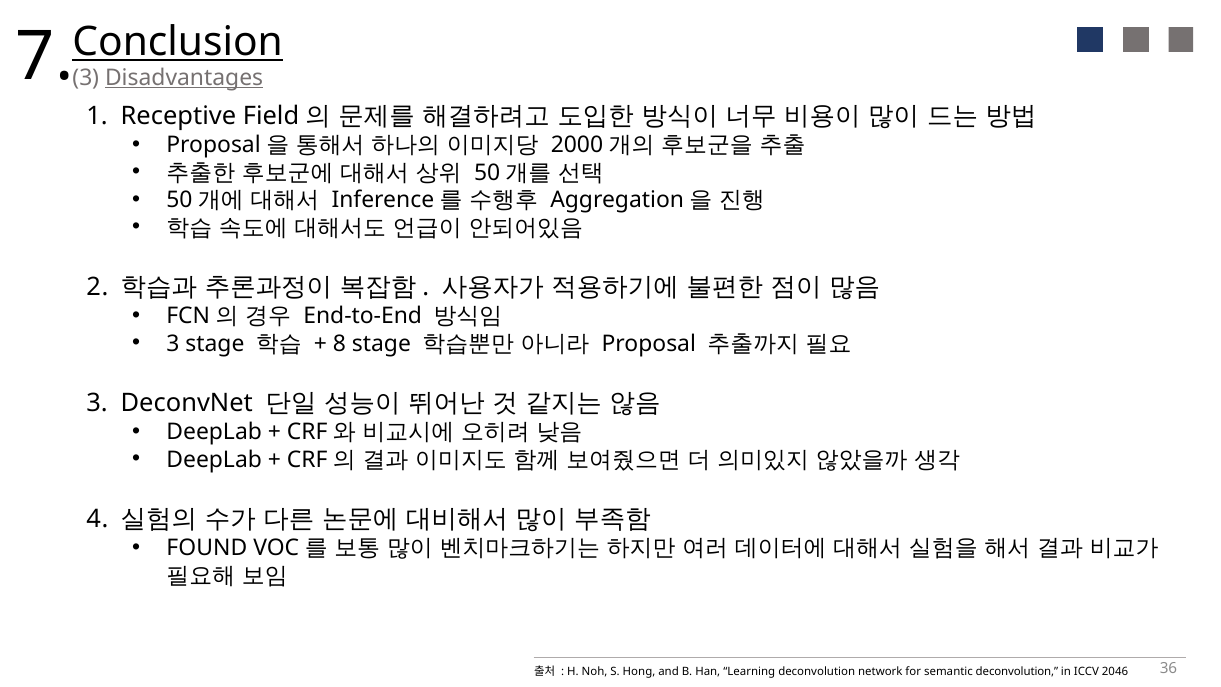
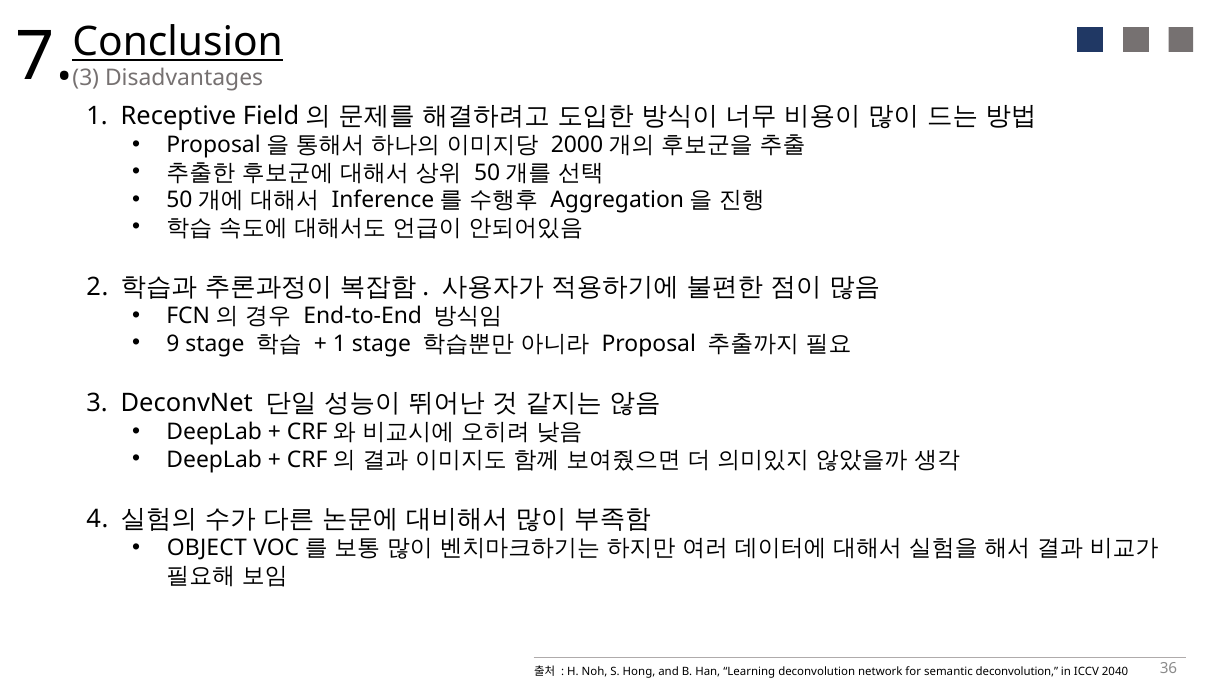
Disadvantages underline: present -> none (184, 77)
3: 3 -> 9 (173, 343)
8: 8 -> 1 (339, 343)
FOUND: FOUND -> OBJECT (207, 548)
2046: 2046 -> 2040 (1115, 672)
